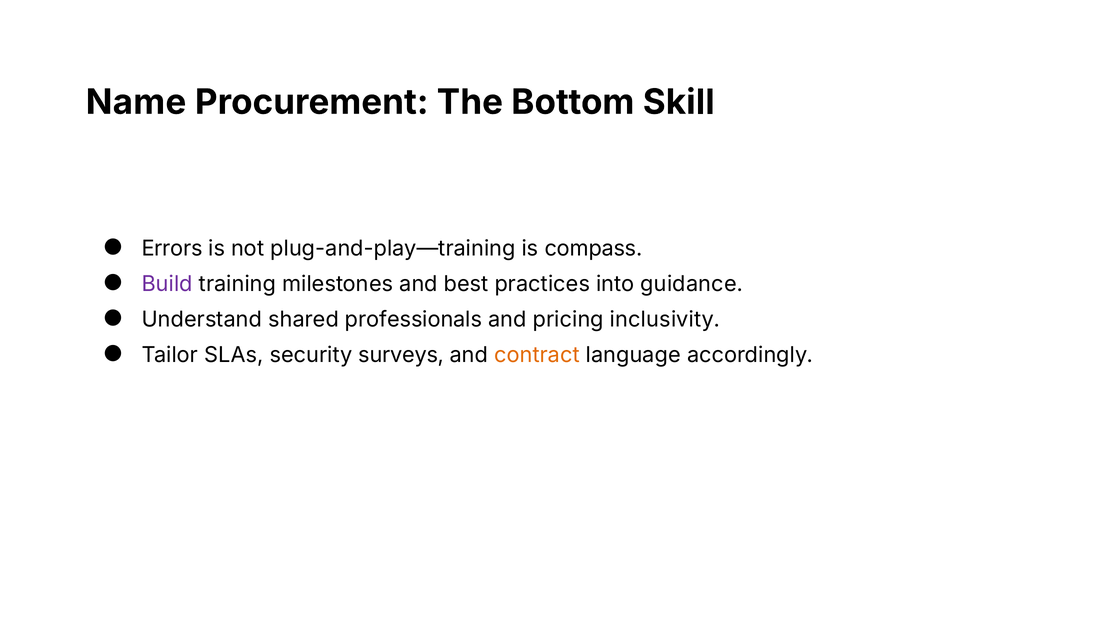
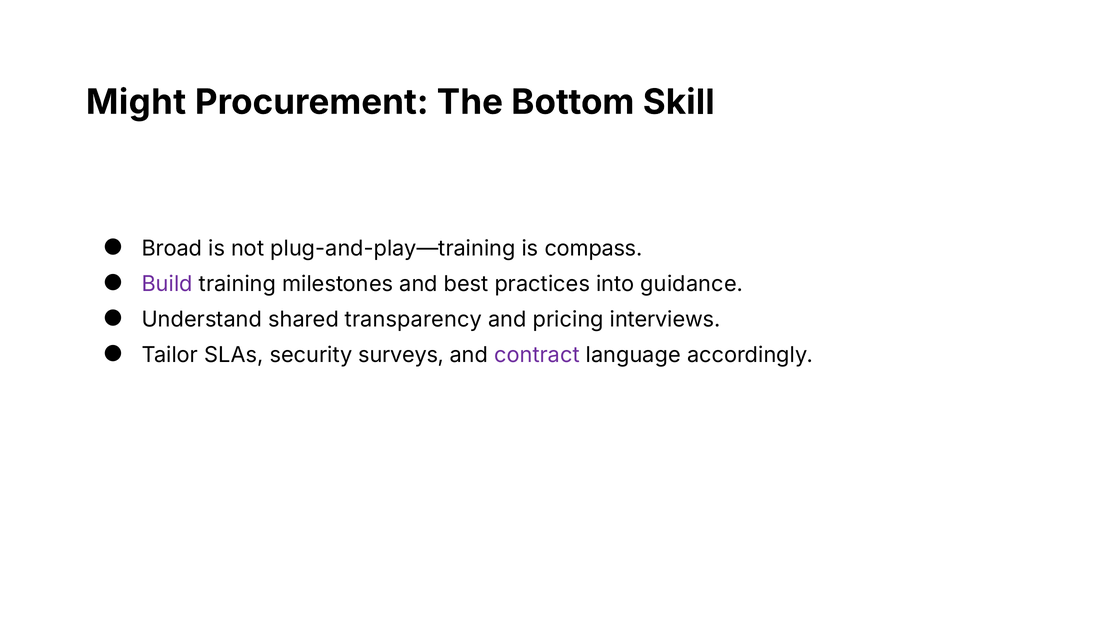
Name: Name -> Might (136, 102)
Errors: Errors -> Broad (172, 248)
professionals: professionals -> transparency (413, 319)
inclusivity: inclusivity -> interviews (665, 319)
contract colour: orange -> purple (537, 355)
